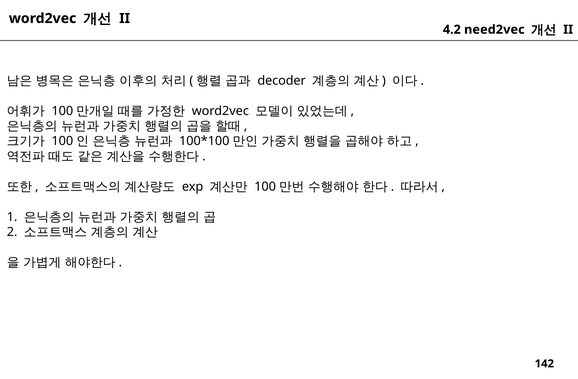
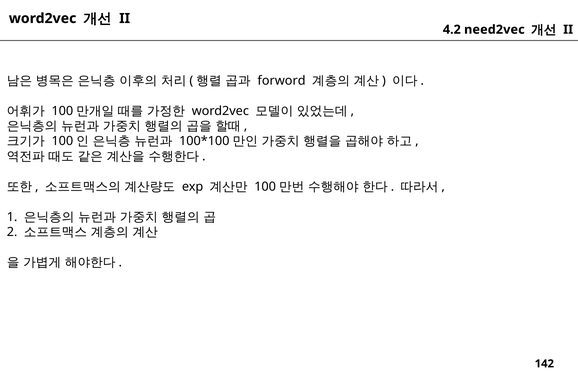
decoder: decoder -> forword (282, 81)
